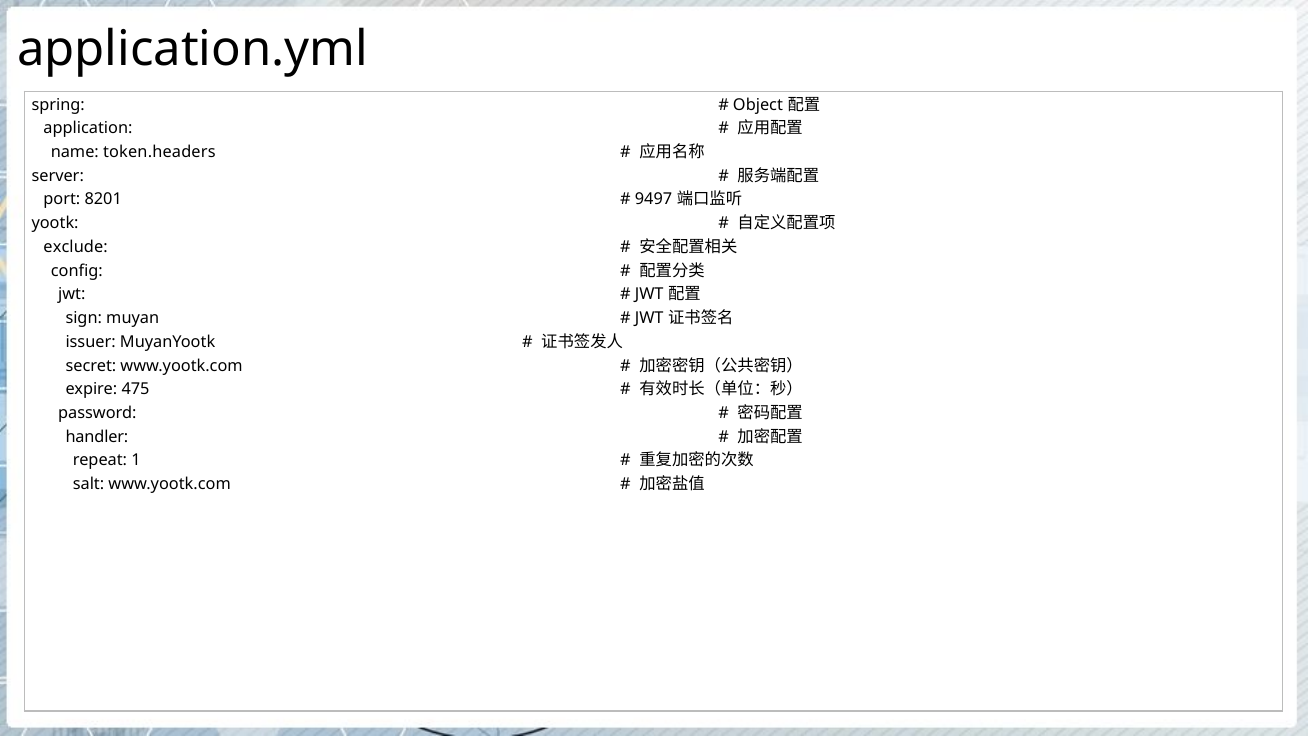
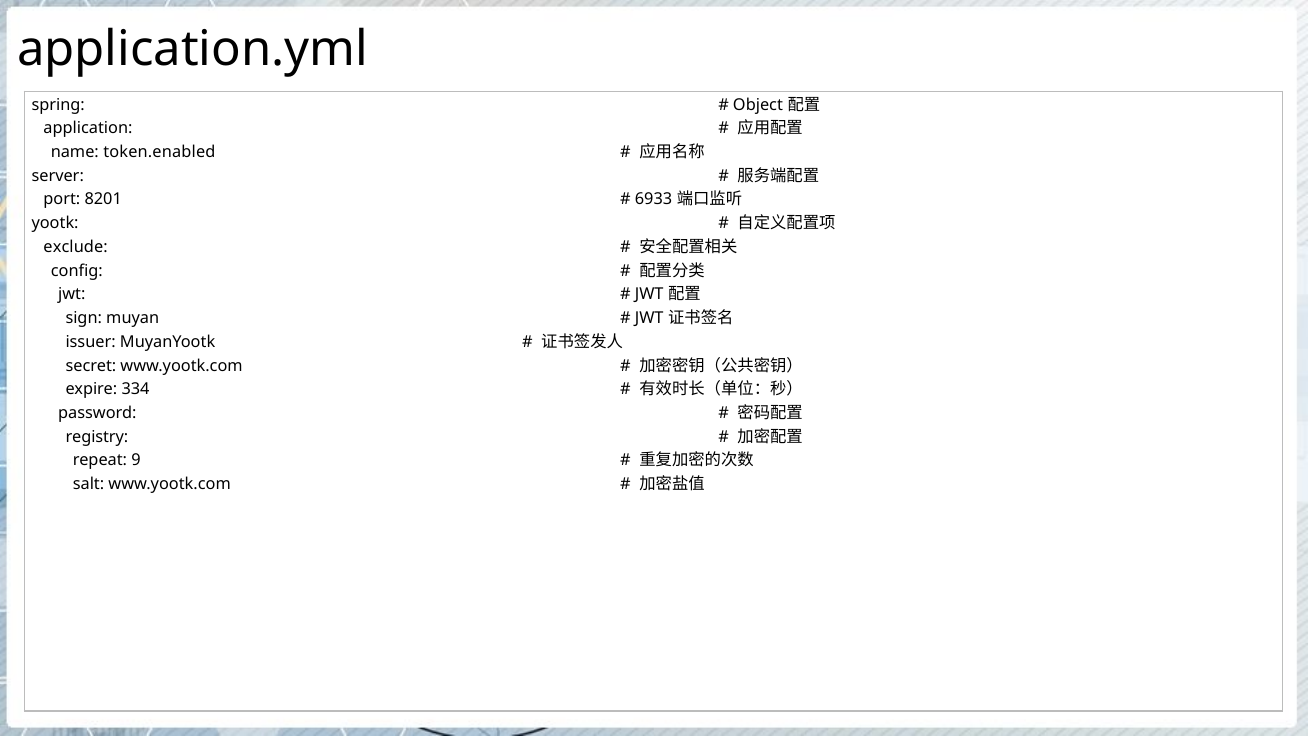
token.headers: token.headers -> token.enabled (159, 152)
9497: 9497 -> 6933 (654, 200)
475: 475 -> 334 (136, 389)
handler: handler -> registry (97, 437)
1: 1 -> 9 (136, 460)
